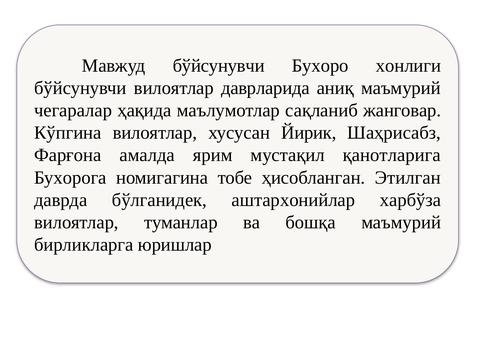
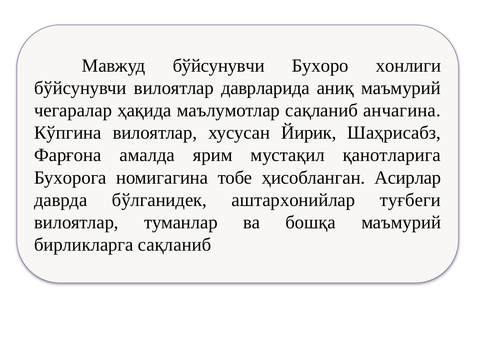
жанговар: жанговар -> анчагина (402, 110)
Этилган: Этилган -> Асирлар (408, 177)
харбўза: харбўза -> туғбеги (410, 200)
бирликларга юришлар: юришлар -> сақланиб (175, 244)
